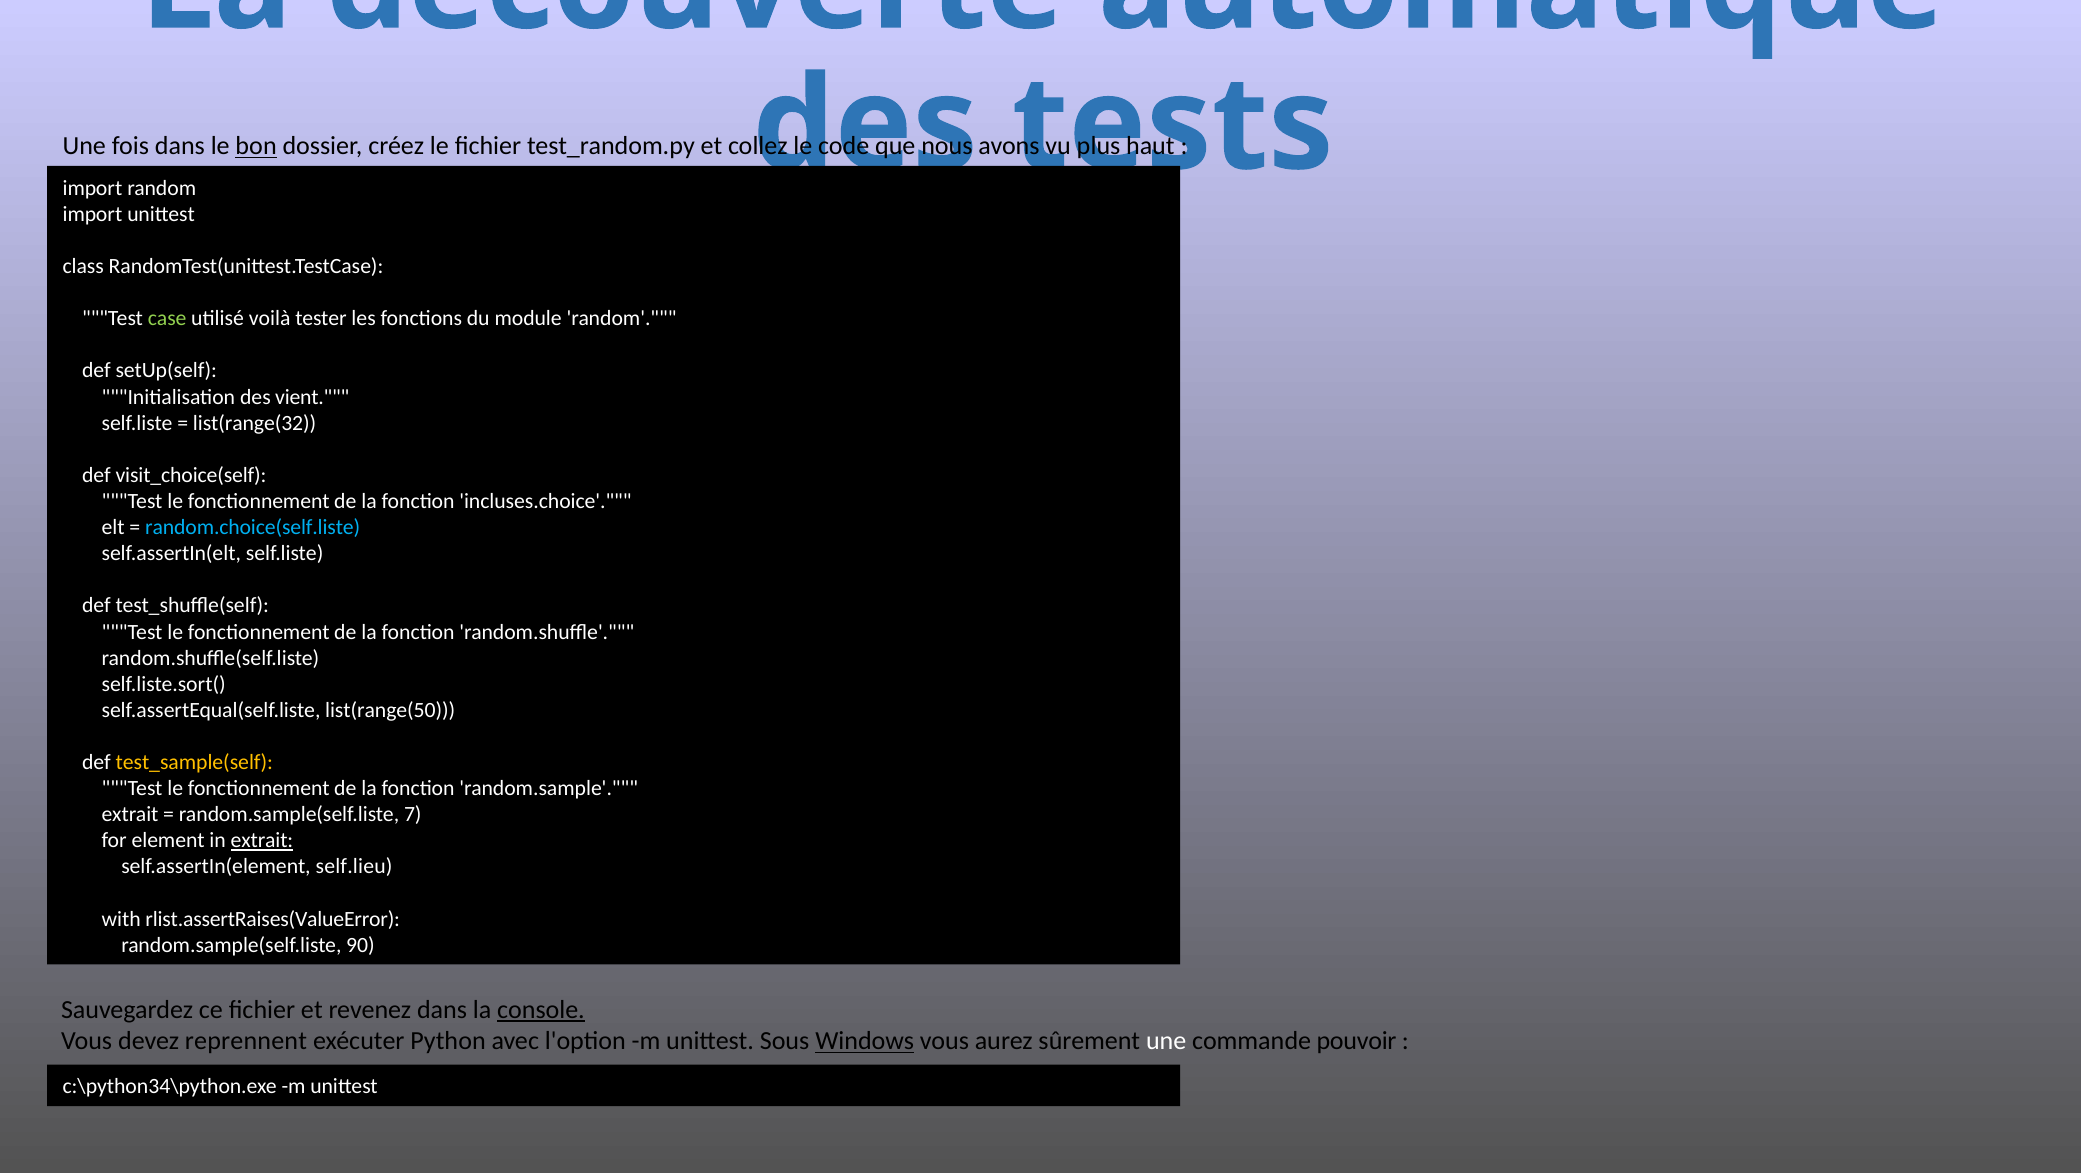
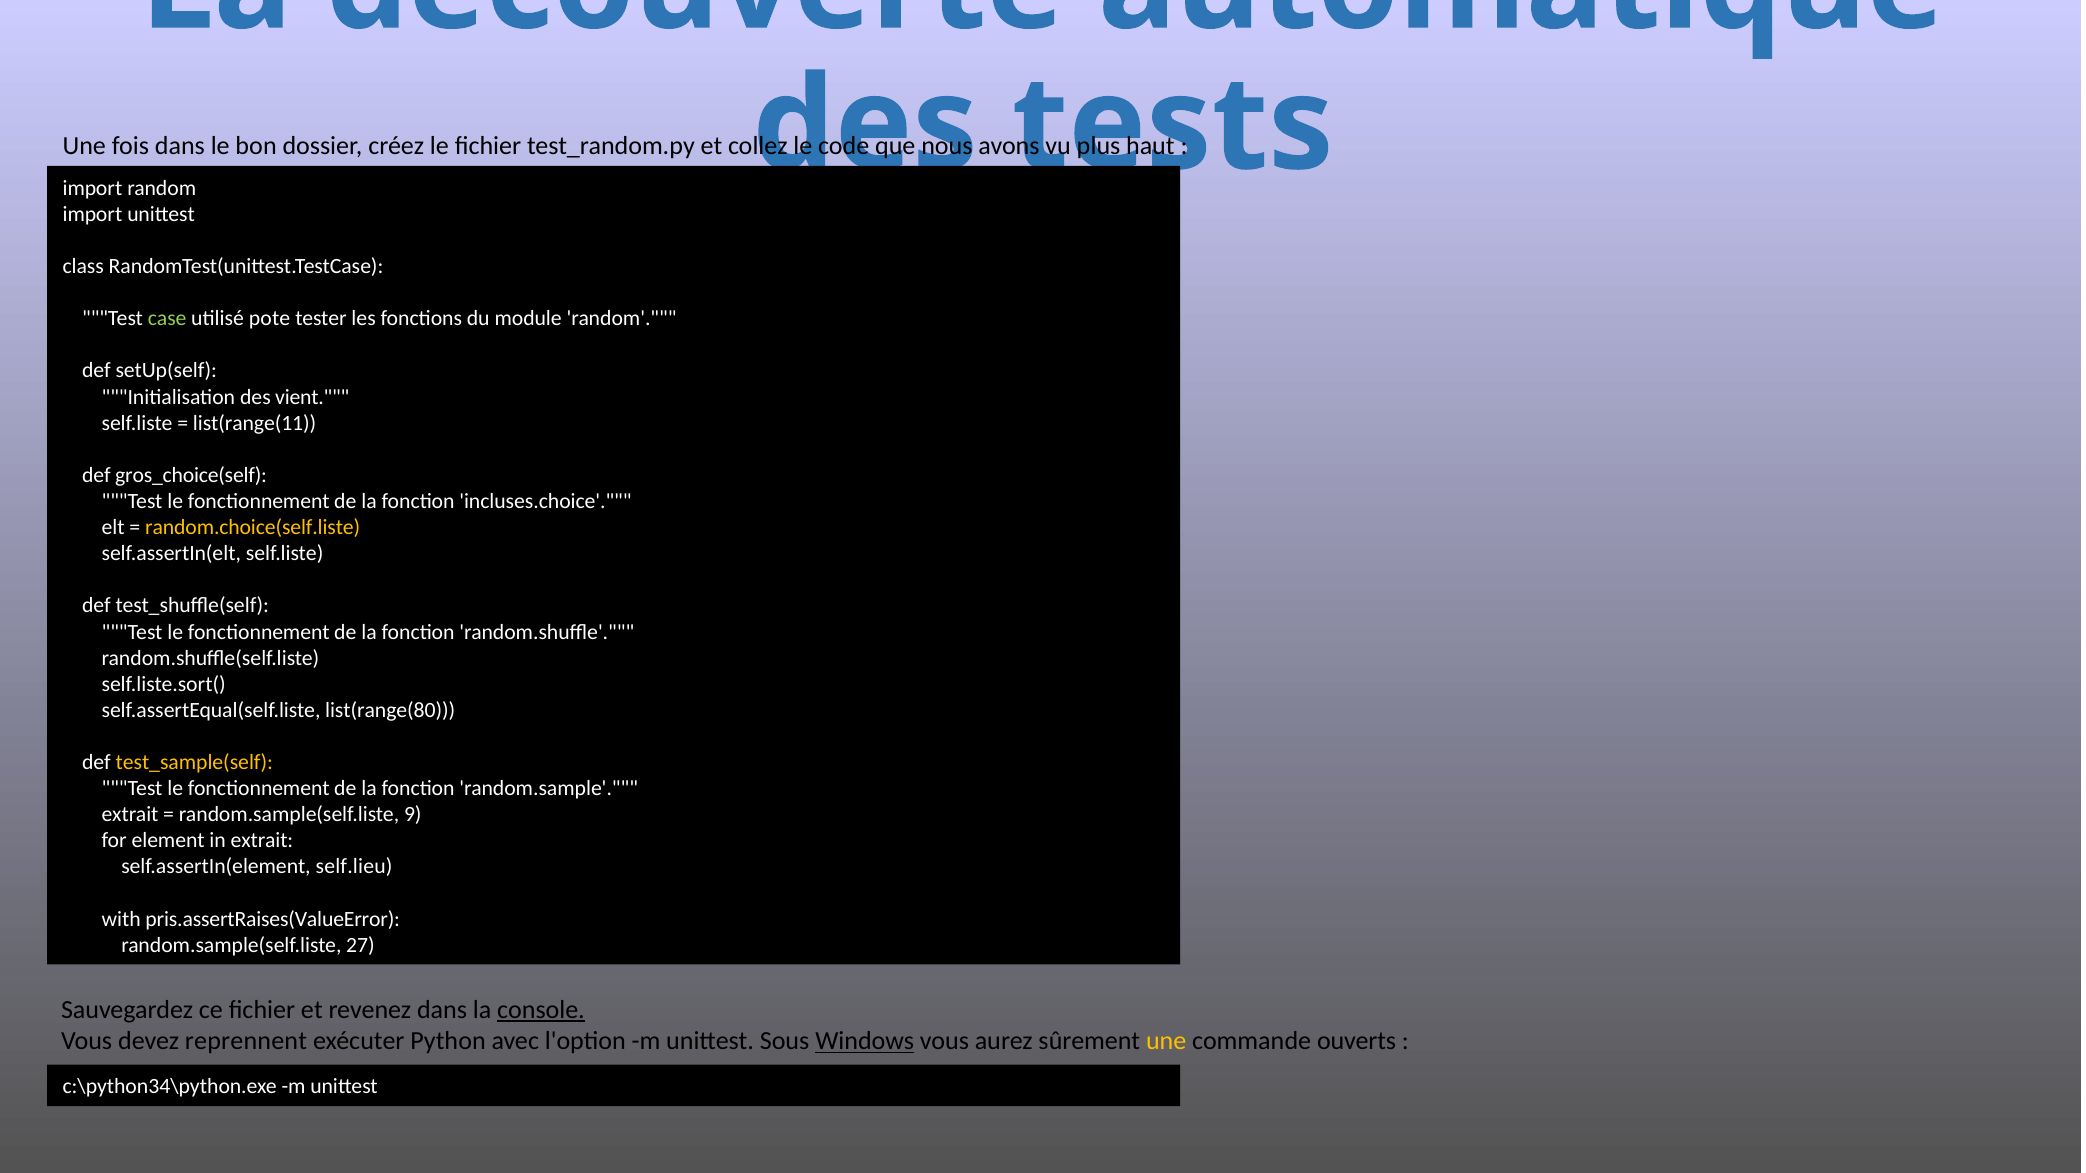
bon underline: present -> none (256, 146)
voilà: voilà -> pote (270, 319)
list(range(32: list(range(32 -> list(range(11 (255, 423)
visit_choice(self: visit_choice(self -> gros_choice(self (191, 475)
random.choice(self.liste colour: light blue -> yellow (253, 528)
list(range(50: list(range(50 -> list(range(80 (390, 710)
7: 7 -> 9 (413, 815)
extrait underline: present -> none (262, 841)
rlist.assertRaises(ValueError: rlist.assertRaises(ValueError -> pris.assertRaises(ValueError (273, 919)
90: 90 -> 27 (361, 945)
une colour: white -> yellow (1166, 1042)
pouvoir: pouvoir -> ouverts (1357, 1042)
